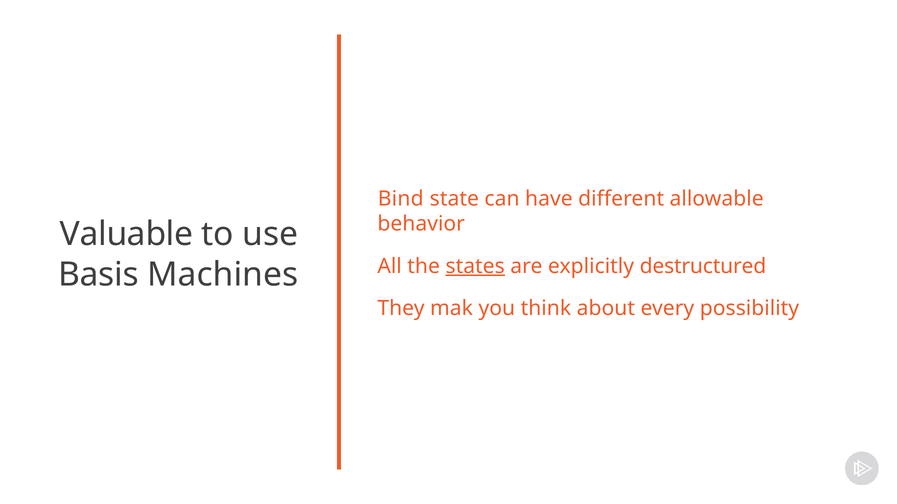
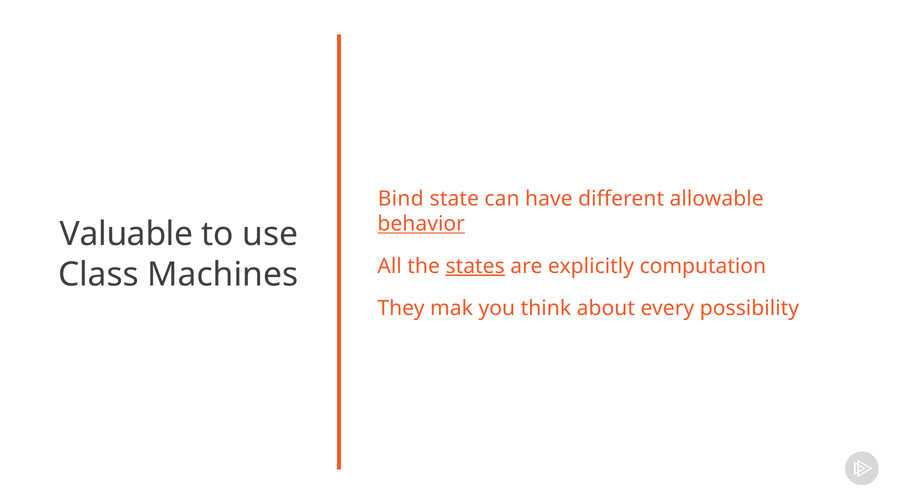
behavior underline: none -> present (421, 224)
destructured: destructured -> computation (703, 266)
Basis: Basis -> Class (98, 275)
